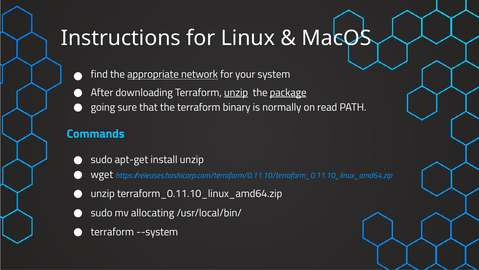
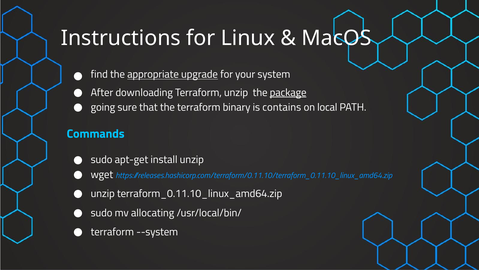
network: network -> upgrade (199, 74)
unzip underline: present -> none (236, 92)
normally: normally -> contains (282, 107)
read: read -> local (327, 107)
